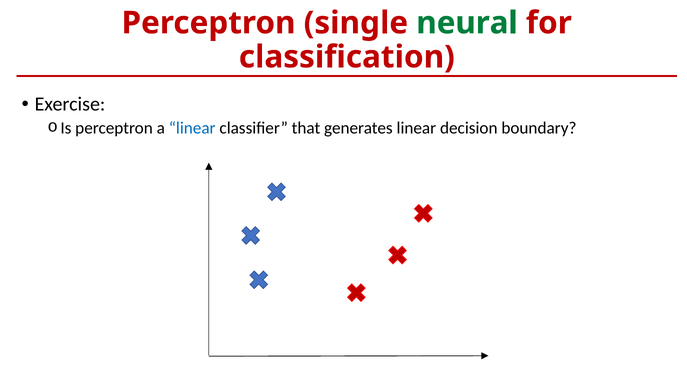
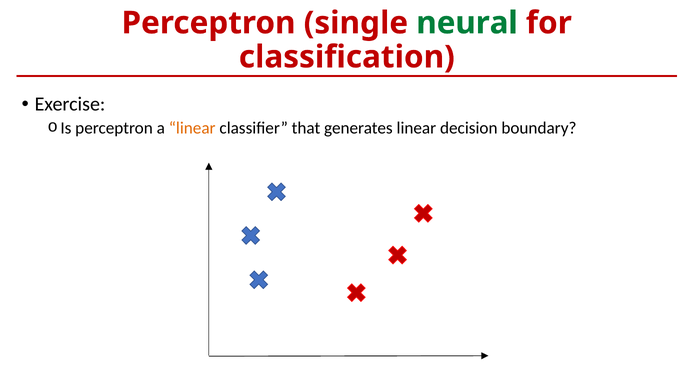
linear colour: blue -> orange (192, 128)
